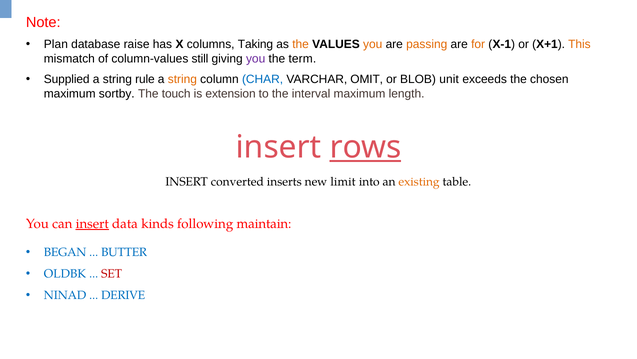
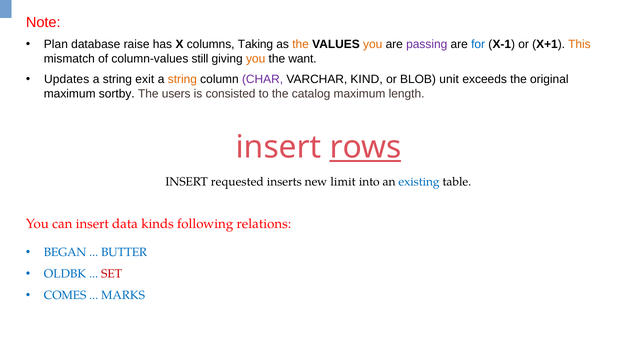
passing colour: orange -> purple (427, 44)
for colour: orange -> blue (478, 44)
you colour: purple -> orange (256, 59)
term: term -> want (302, 59)
Supplied: Supplied -> Updates (67, 79)
rule: rule -> exit (145, 79)
CHAR colour: blue -> purple (263, 79)
OMIT: OMIT -> KIND (367, 79)
chosen: chosen -> original (549, 79)
touch: touch -> users (176, 94)
extension: extension -> consisted (231, 94)
interval: interval -> catalog (311, 94)
converted: converted -> requested (237, 182)
existing colour: orange -> blue (419, 182)
insert underline: present -> none (92, 223)
maintain: maintain -> relations (264, 223)
NINAD: NINAD -> COMES (65, 295)
DERIVE: DERIVE -> MARKS (123, 295)
